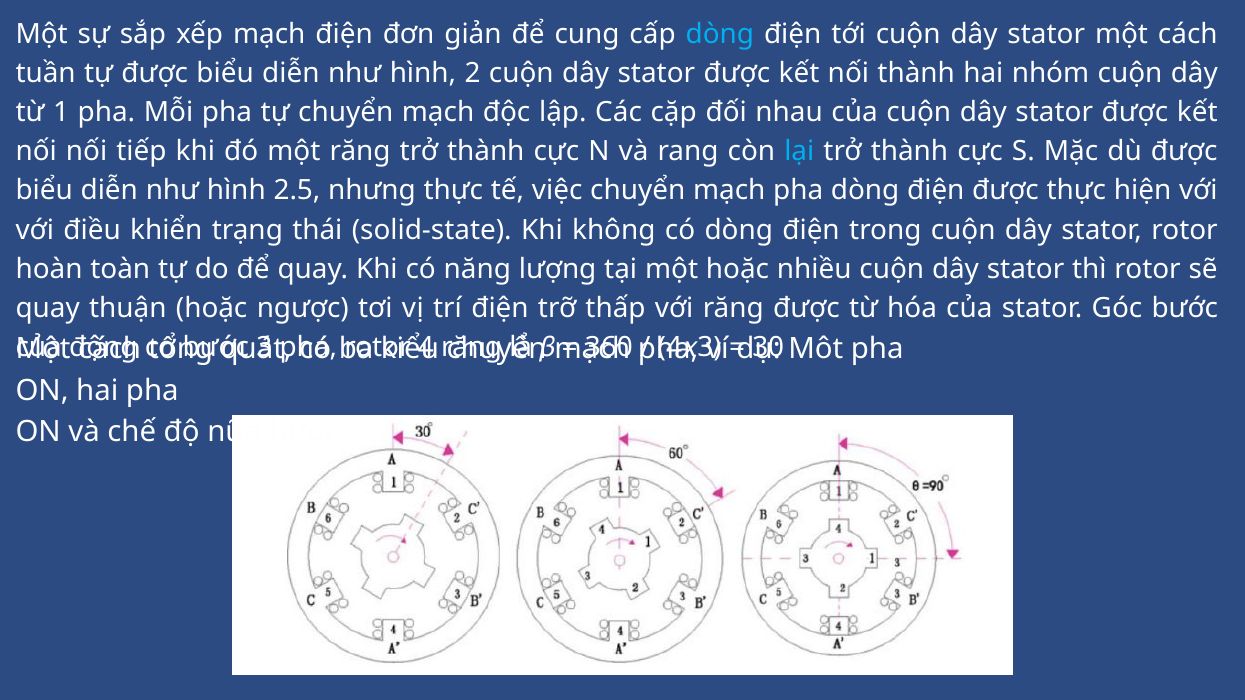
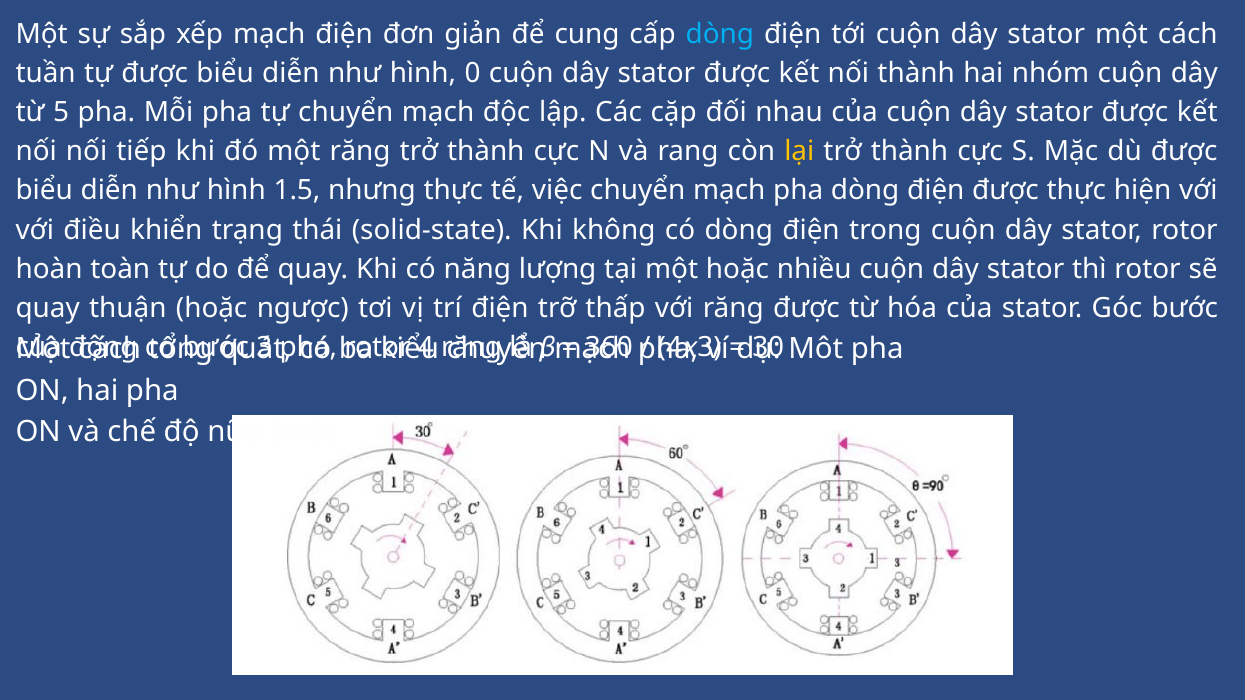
2: 2 -> 0 (473, 73)
1: 1 -> 5 (61, 113)
lại colour: light blue -> yellow (799, 152)
2.5: 2.5 -> 1.5 (297, 191)
